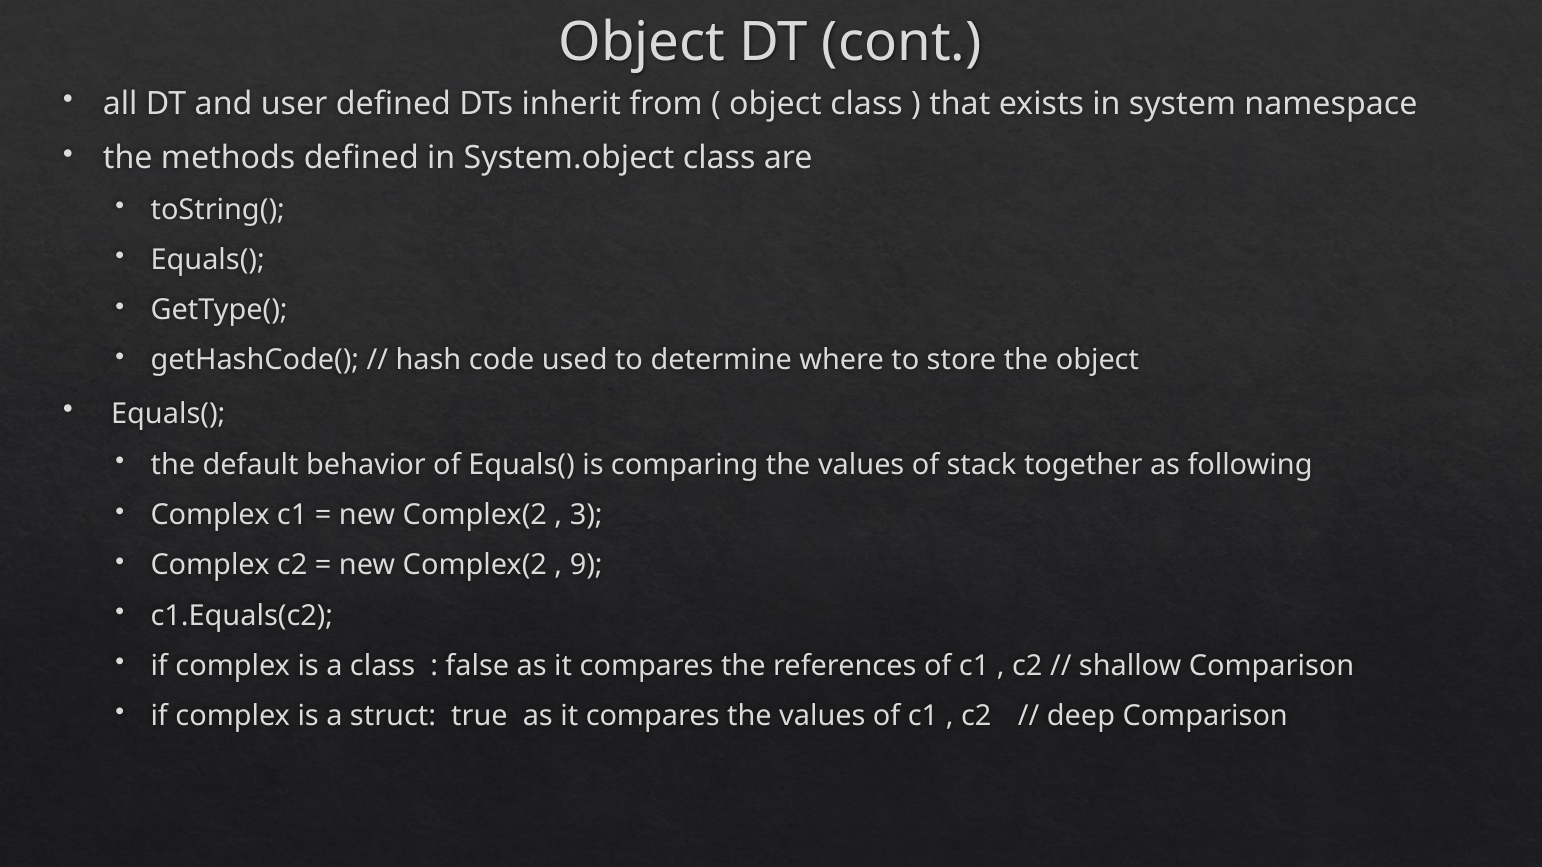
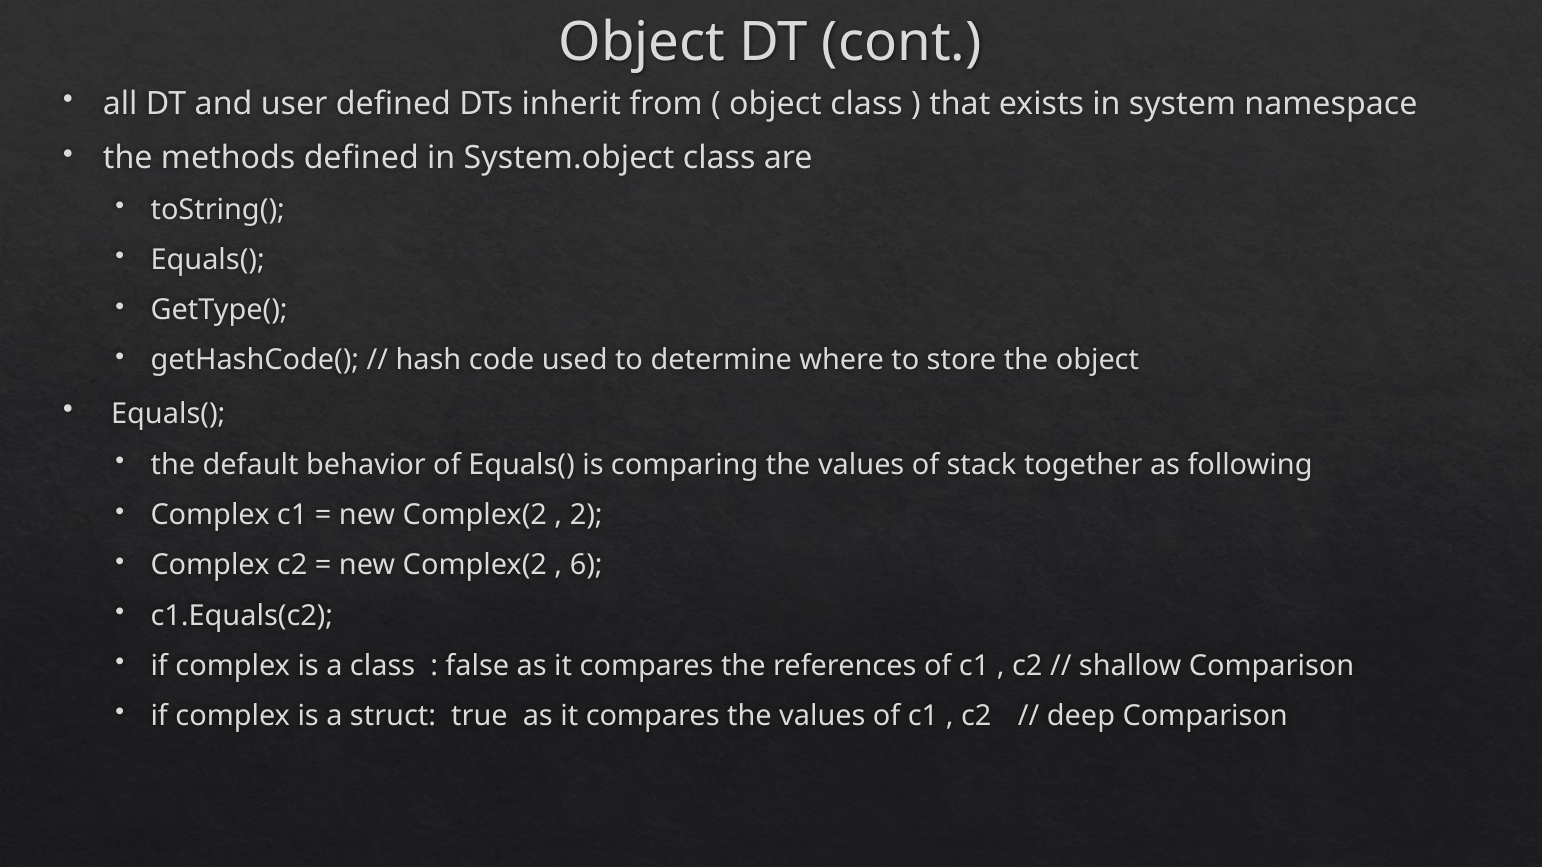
3: 3 -> 2 (586, 515)
9: 9 -> 6 (586, 566)
